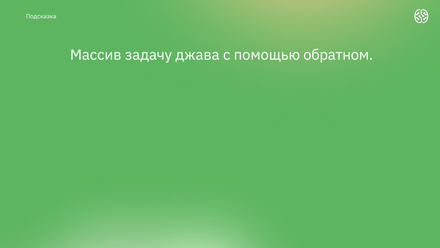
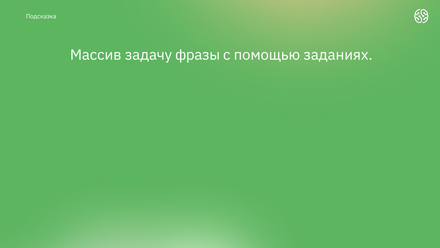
джава: джава -> фразы (198, 55)
обратном: обратном -> заданиях (338, 55)
